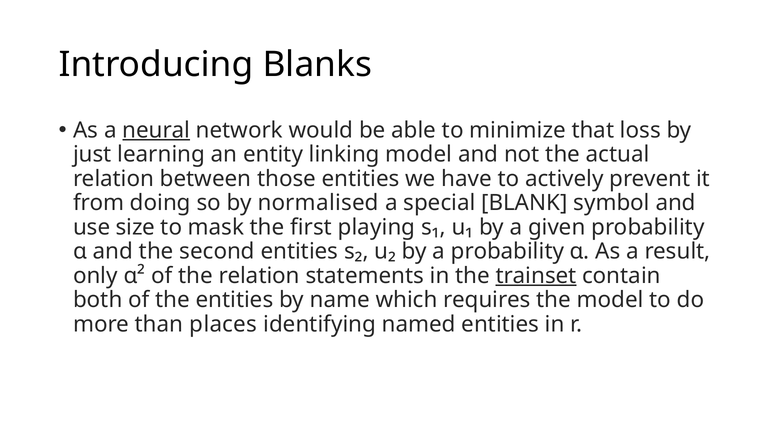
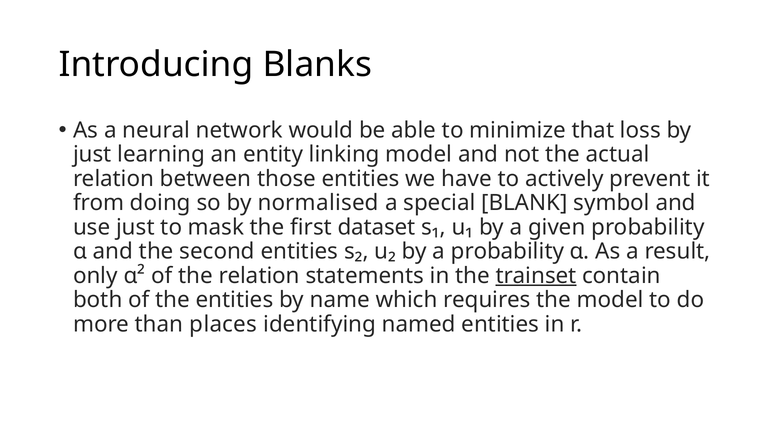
neural underline: present -> none (156, 130)
use size: size -> just (135, 227)
playing: playing -> dataset (377, 227)
